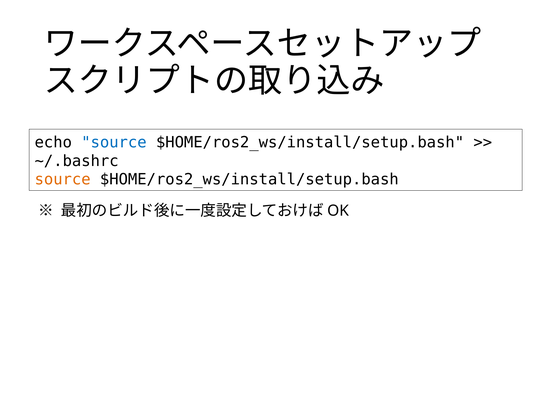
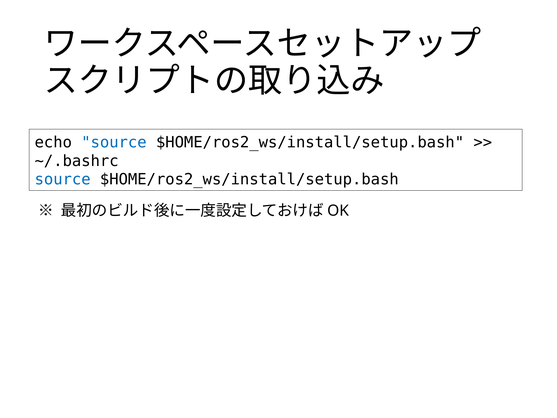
source colour: orange -> blue (63, 179)
